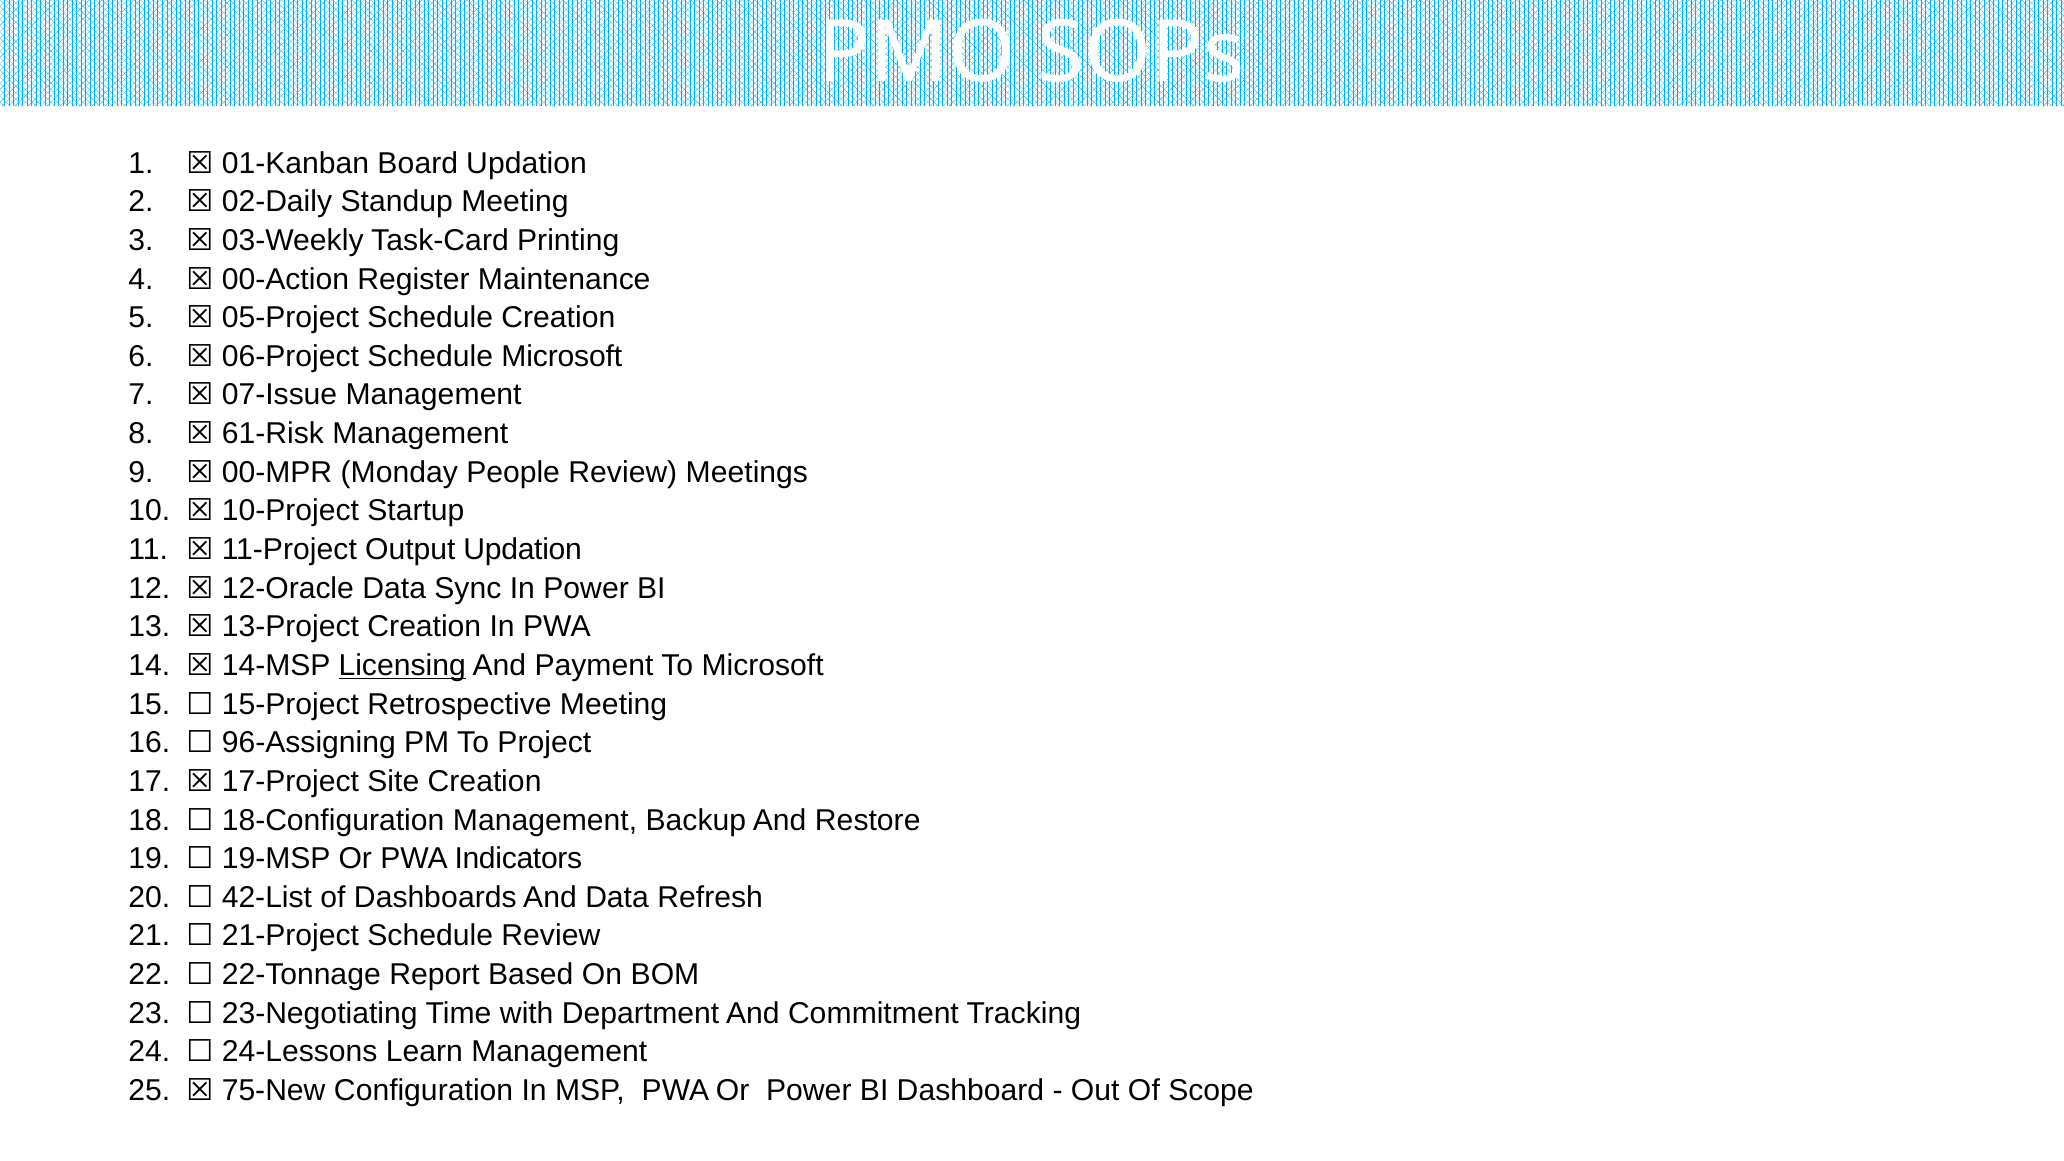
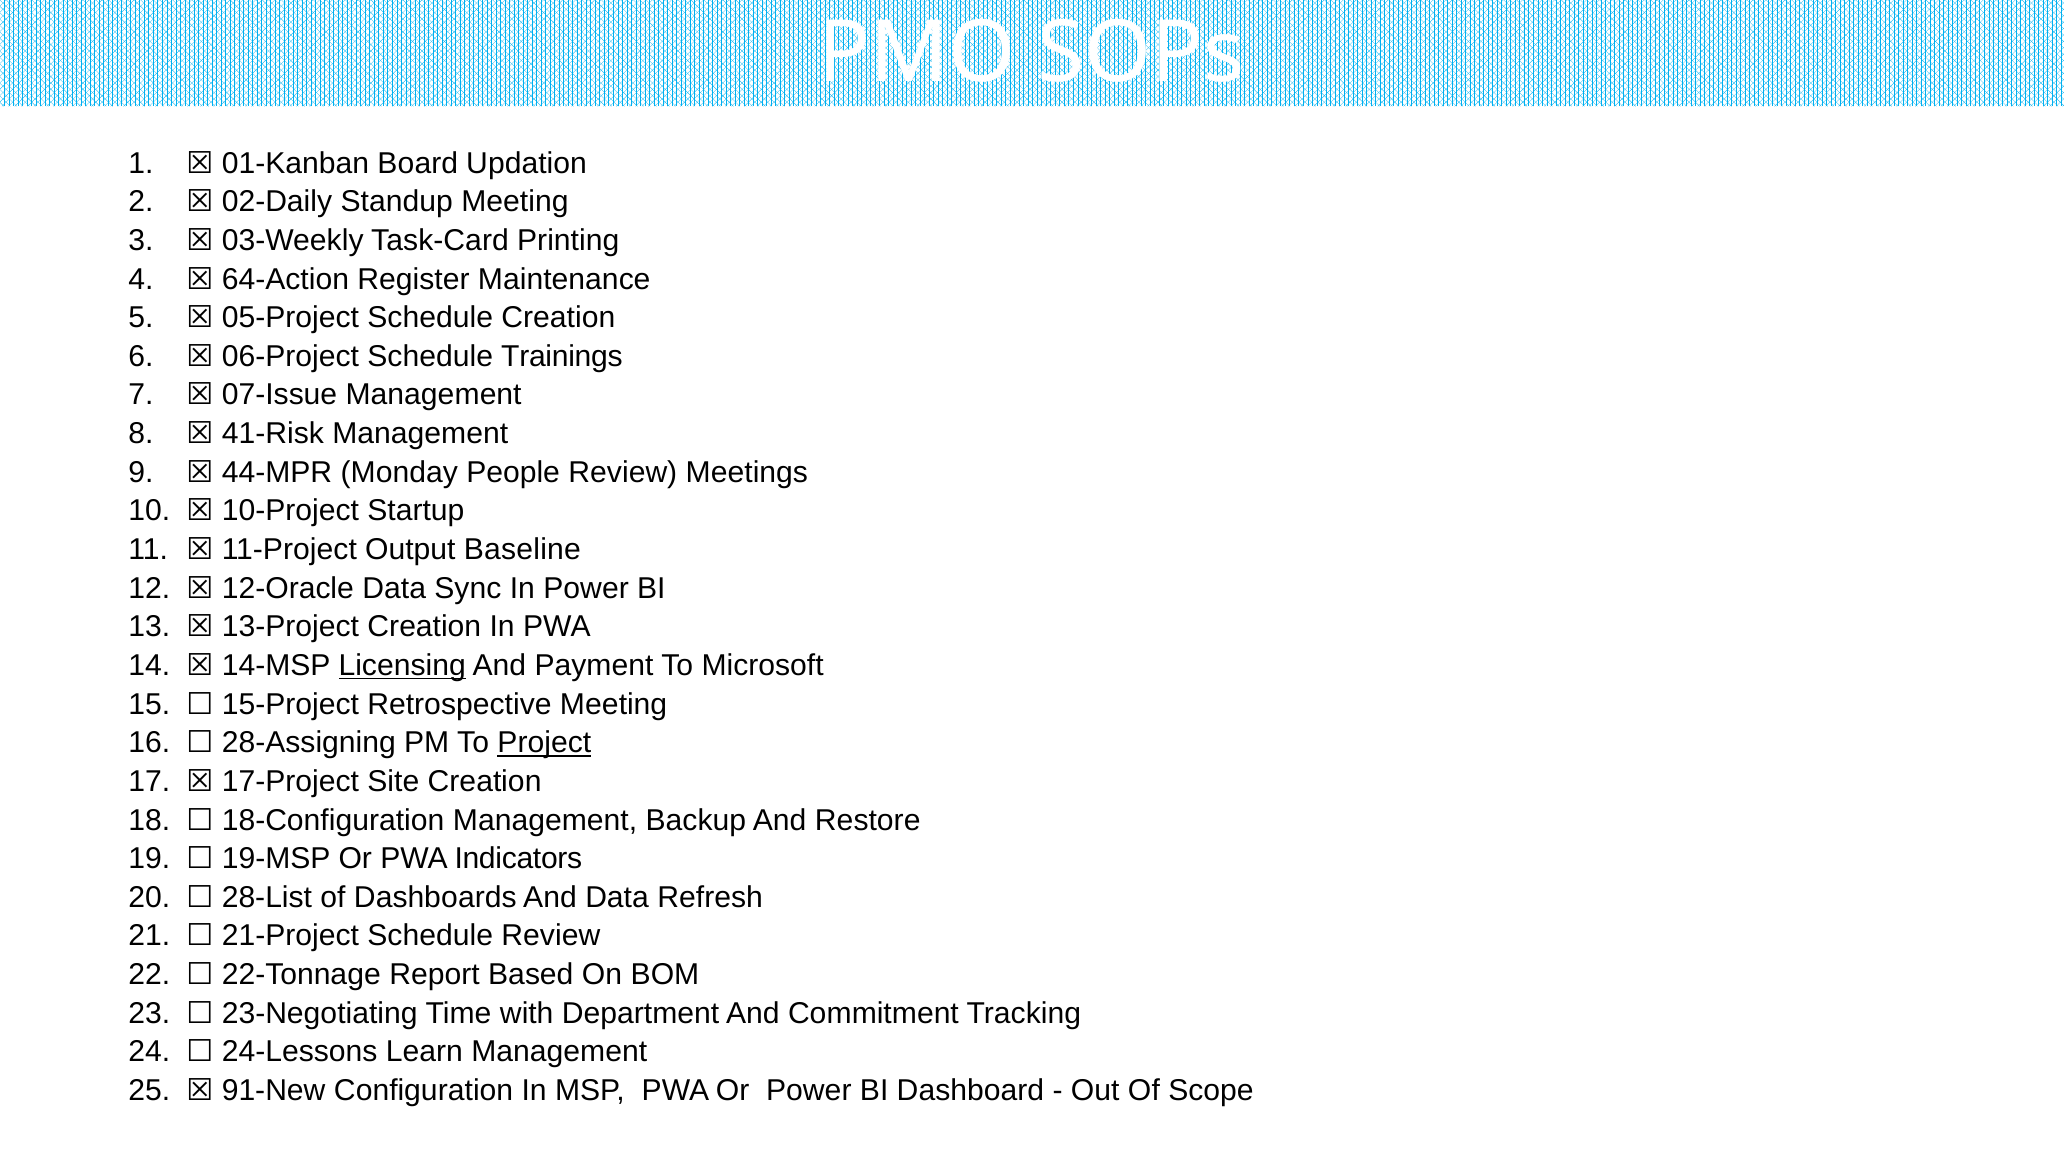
00-Action: 00-Action -> 64-Action (285, 279)
Schedule Microsoft: Microsoft -> Trainings (562, 356)
61-Risk: 61-Risk -> 41-Risk (273, 434)
00-MPR: 00-MPR -> 44-MPR (277, 472)
Output Updation: Updation -> Baseline (522, 550)
96-Assigning: 96-Assigning -> 28-Assigning (309, 743)
Project underline: none -> present (544, 743)
42-List: 42-List -> 28-List (267, 897)
75-New: 75-New -> 91-New (274, 1091)
